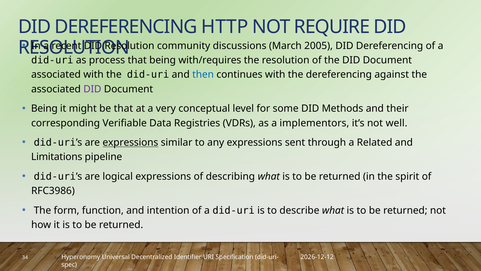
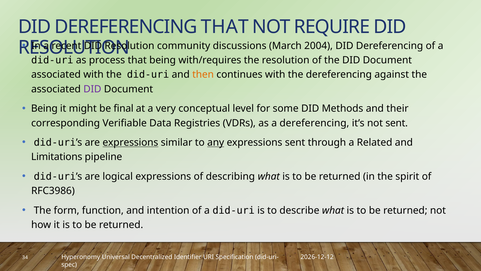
DEREFERENCING HTTP: HTTP -> THAT (225, 27)
2005: 2005 -> 2004 (319, 46)
then colour: blue -> orange (203, 75)
be that: that -> final (124, 108)
a implementors: implementors -> dereferencing (314, 123)
not well: well -> sent (397, 123)
any underline: none -> present (216, 142)
